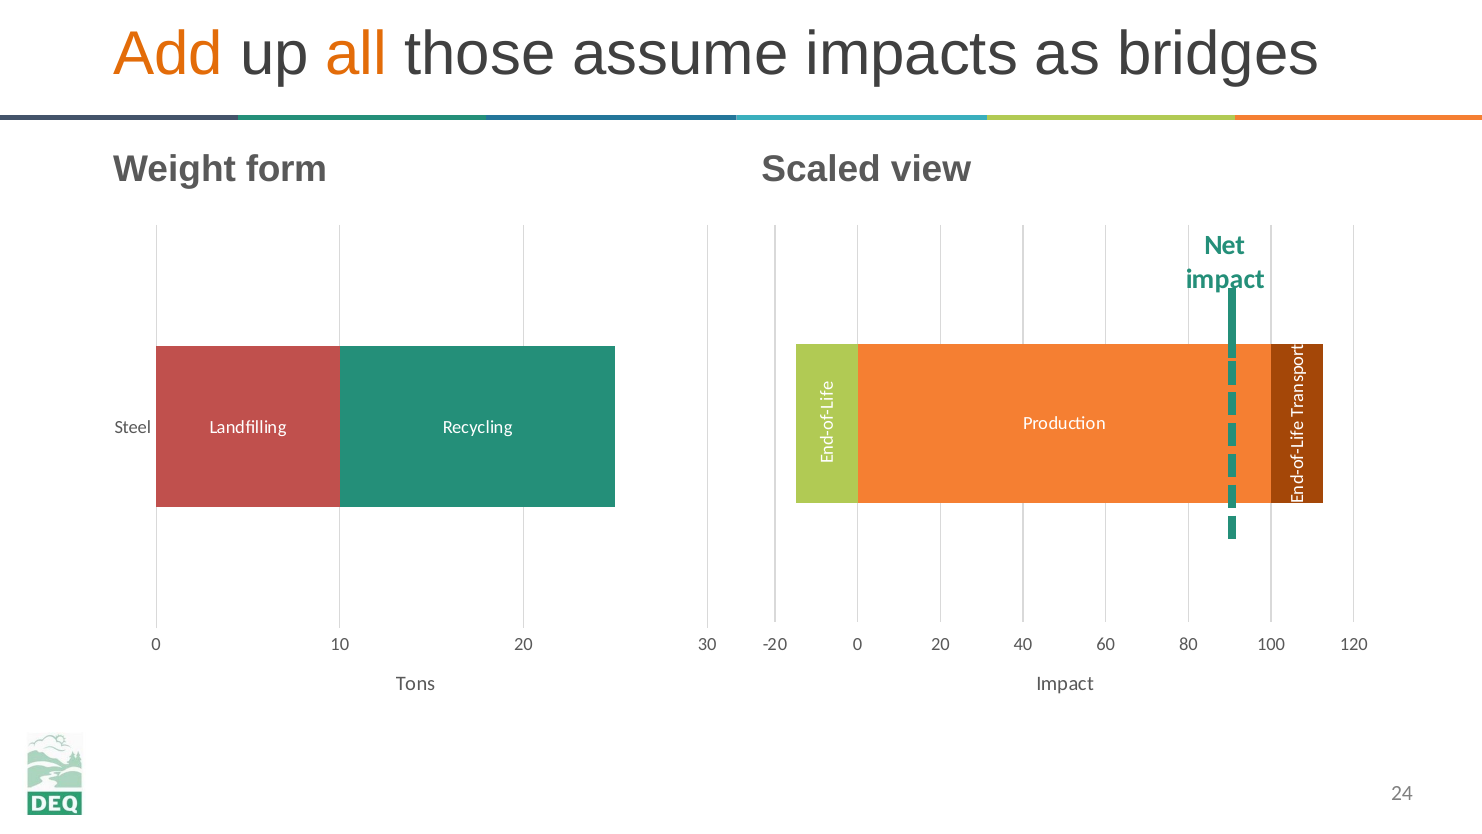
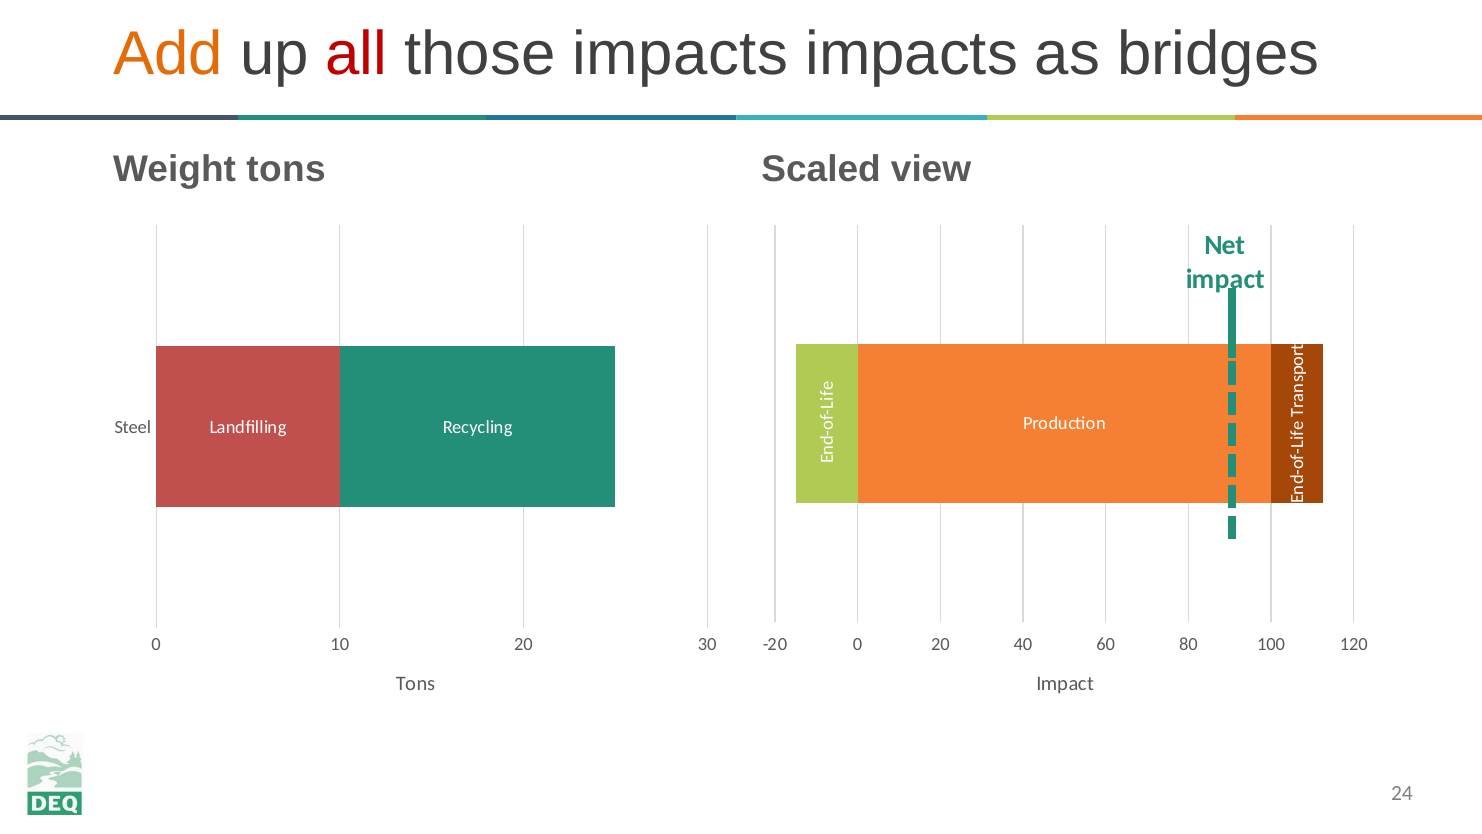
all colour: orange -> red (357, 54)
those assume: assume -> impacts (680, 54)
Weight form: form -> tons (286, 169)
